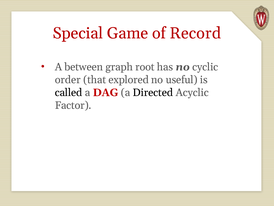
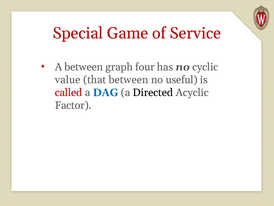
Record: Record -> Service (195, 33)
root: root -> four (145, 67)
order: order -> value (68, 80)
that explored: explored -> between (129, 80)
called colour: black -> red (69, 92)
DAG colour: red -> blue (106, 92)
